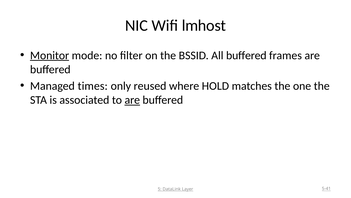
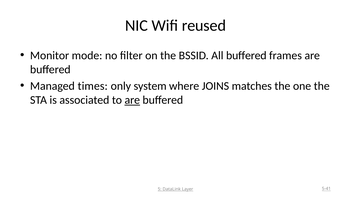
lmhost: lmhost -> reused (204, 25)
Monitor underline: present -> none (50, 55)
reused: reused -> system (150, 86)
HOLD: HOLD -> JOINS (215, 86)
